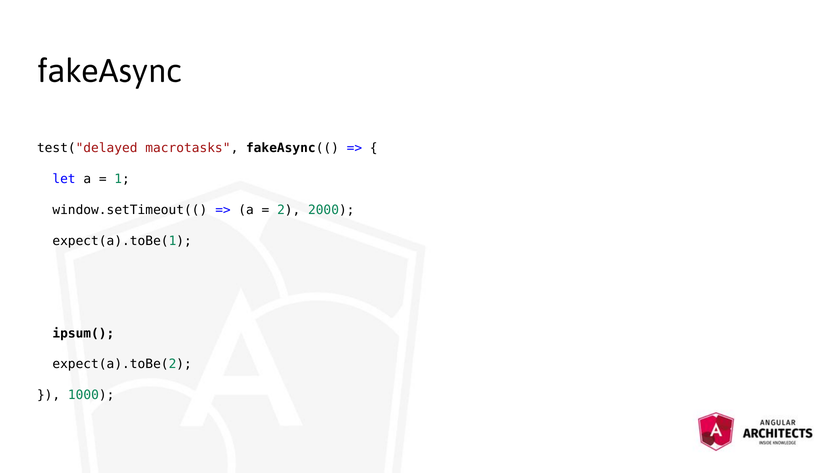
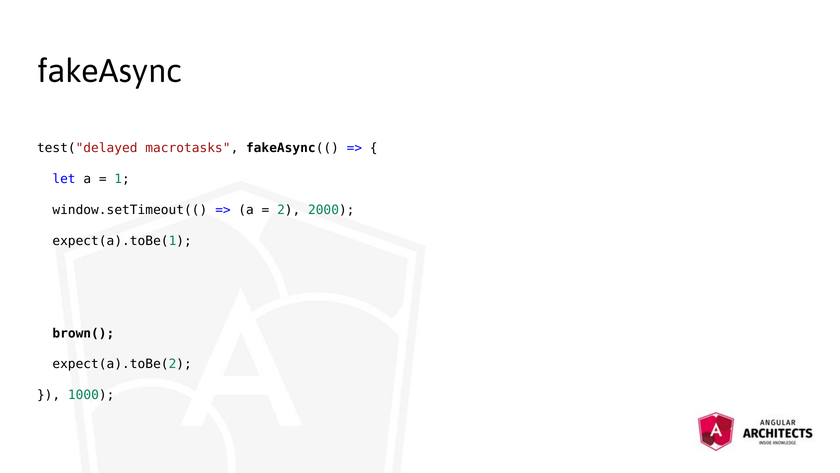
ipsum(: ipsum( -> brown( (83, 333)
